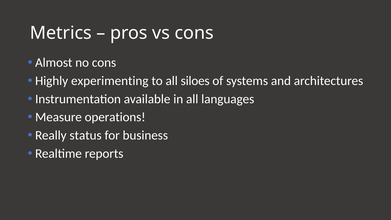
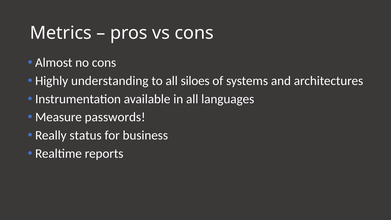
experimenting: experimenting -> understanding (110, 81)
operations: operations -> passwords (115, 117)
